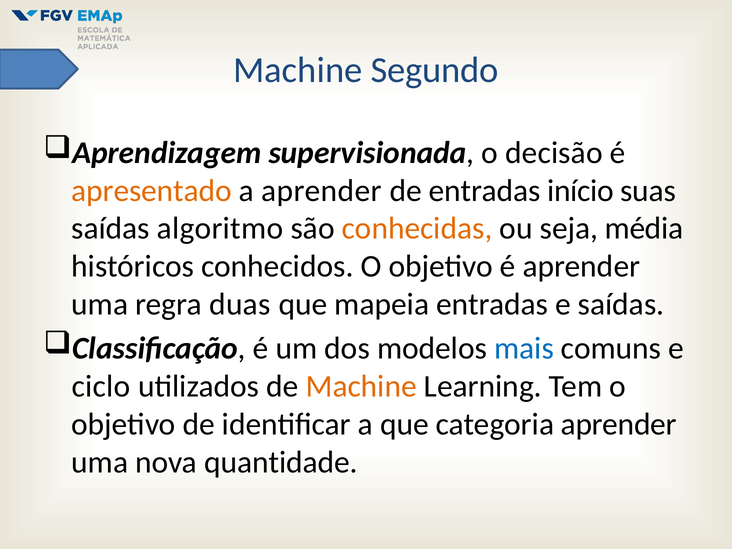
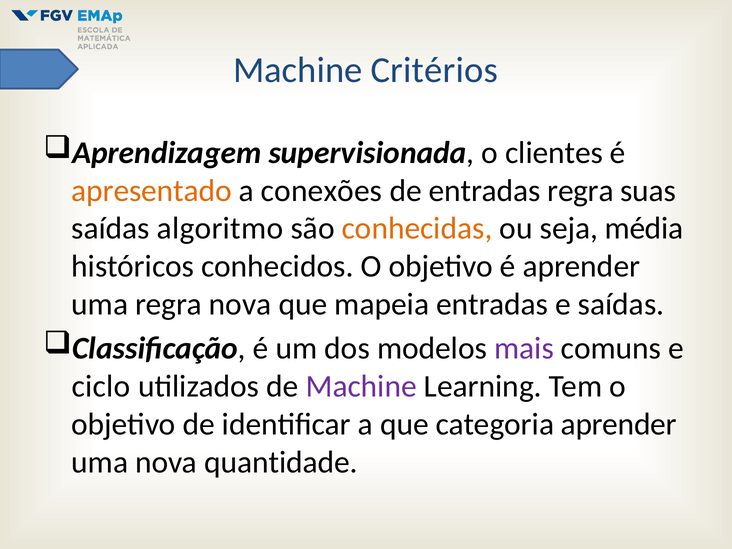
Segundo: Segundo -> Critérios (434, 70)
decisão: decisão -> clientes (554, 153)
a aprender: aprender -> conexões (322, 191)
entradas início: início -> regra (580, 191)
regra duas: duas -> nova (240, 304)
mais colour: blue -> purple (524, 349)
Machine colour: orange -> purple (361, 386)
